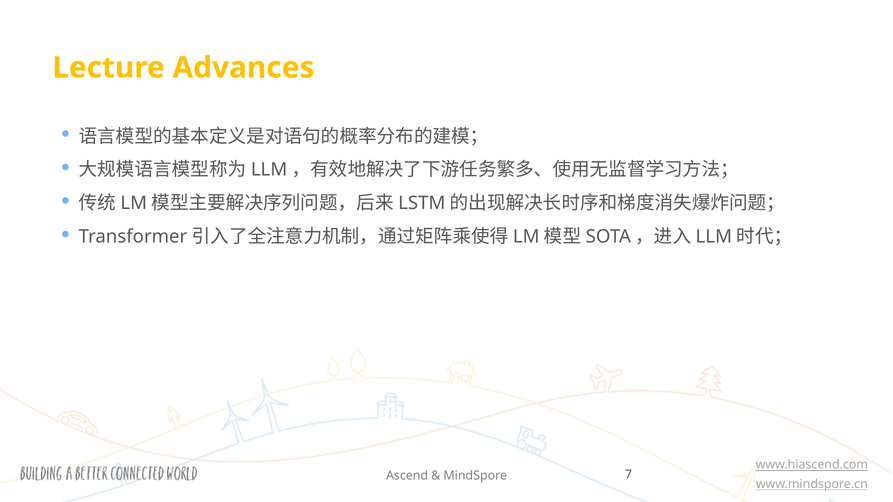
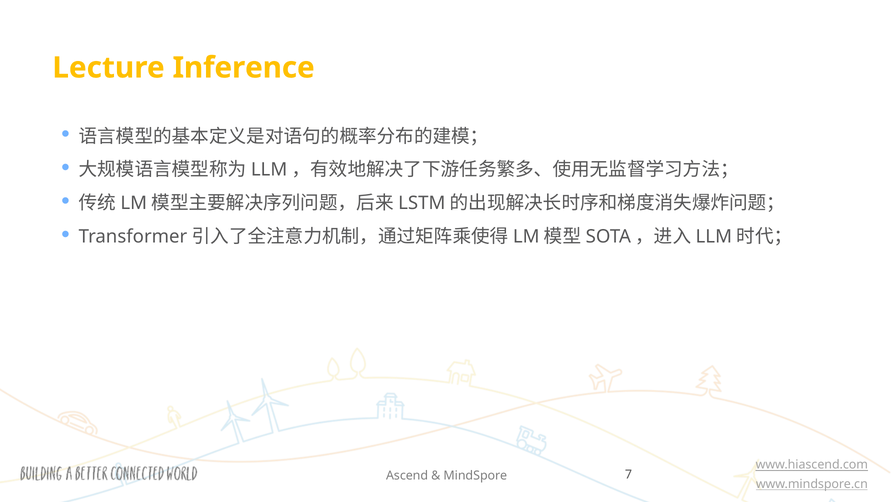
Advances: Advances -> Inference (244, 68)
